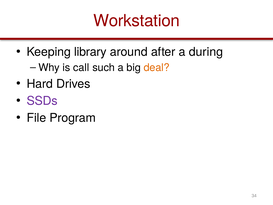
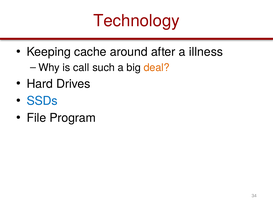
Workstation: Workstation -> Technology (136, 21)
library: library -> cache (90, 52)
during: during -> illness (206, 52)
SSDs colour: purple -> blue (42, 101)
